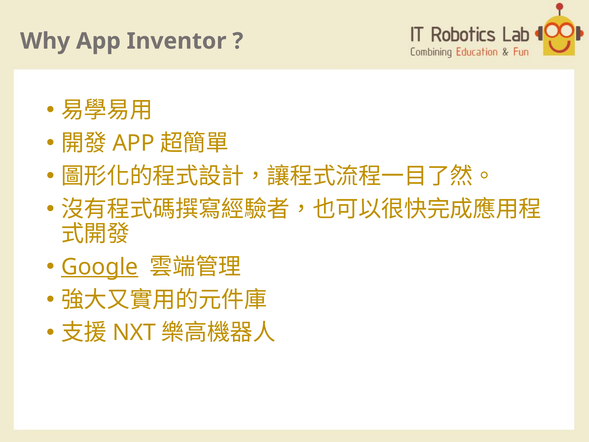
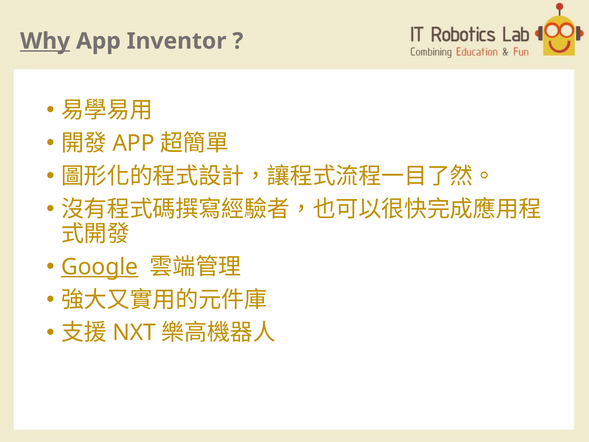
Why underline: none -> present (45, 41)
